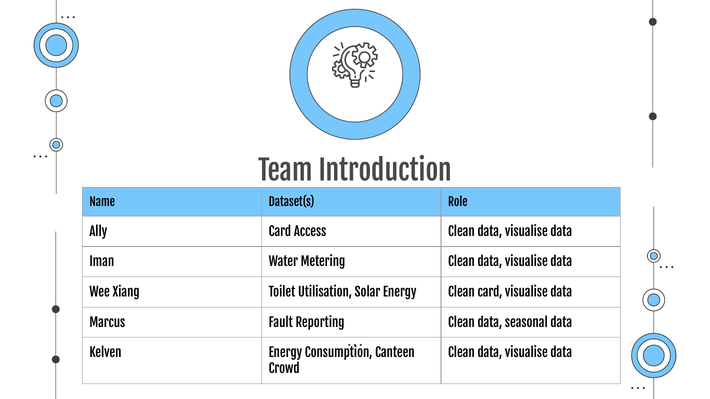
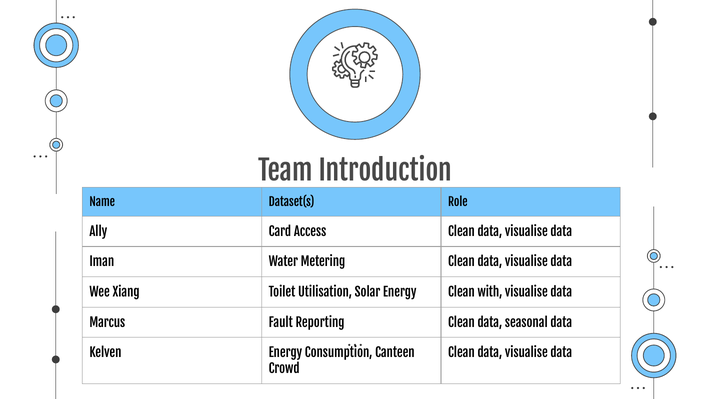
Clean card: card -> with (490, 293)
